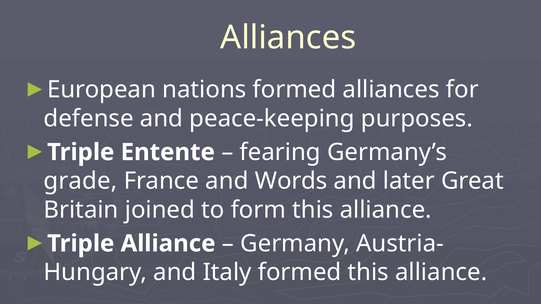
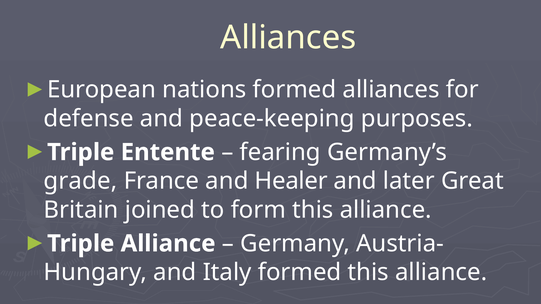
Words: Words -> Healer (291, 181)
